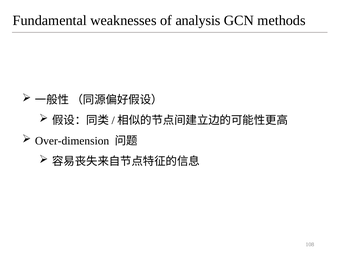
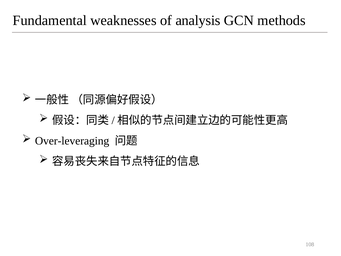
Over-dimension: Over-dimension -> Over-leveraging (72, 141)
